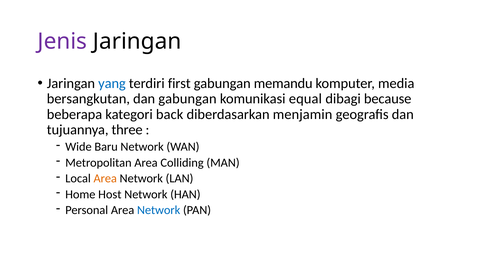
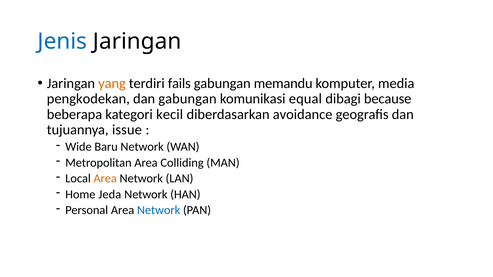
Jenis colour: purple -> blue (62, 41)
yang colour: blue -> orange (112, 83)
first: first -> fails (179, 83)
bersangkutan: bersangkutan -> pengkodekan (88, 99)
back: back -> kecil (170, 114)
menjamin: menjamin -> avoidance (303, 114)
three: three -> issue (127, 130)
Host: Host -> Jeda (110, 195)
